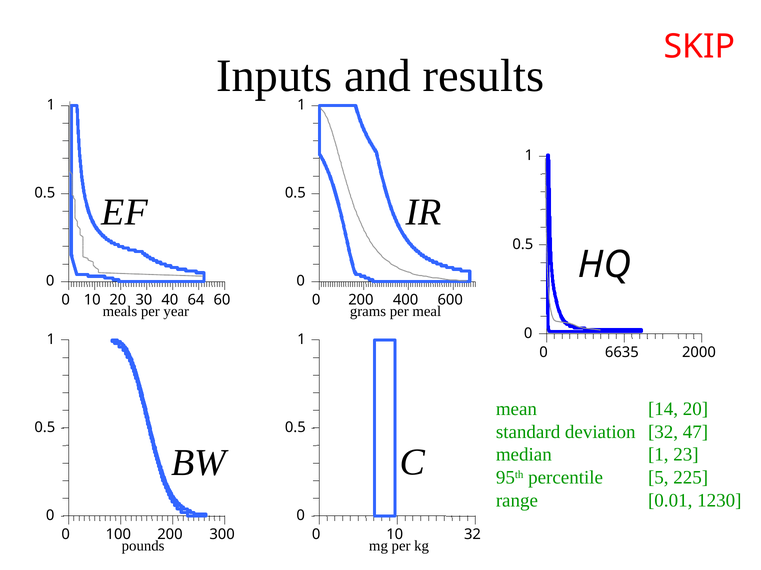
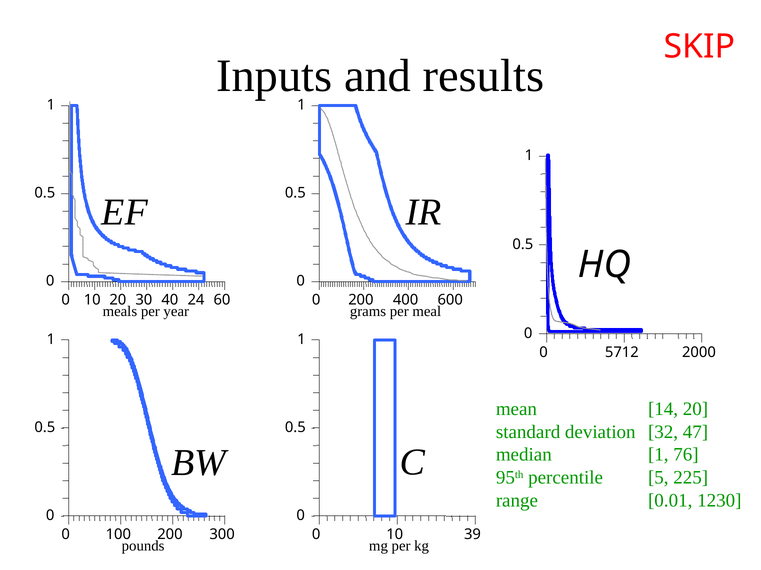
64: 64 -> 24 (196, 300)
6635: 6635 -> 5712 (622, 353)
23: 23 -> 76 (686, 455)
10 32: 32 -> 39 (472, 535)
